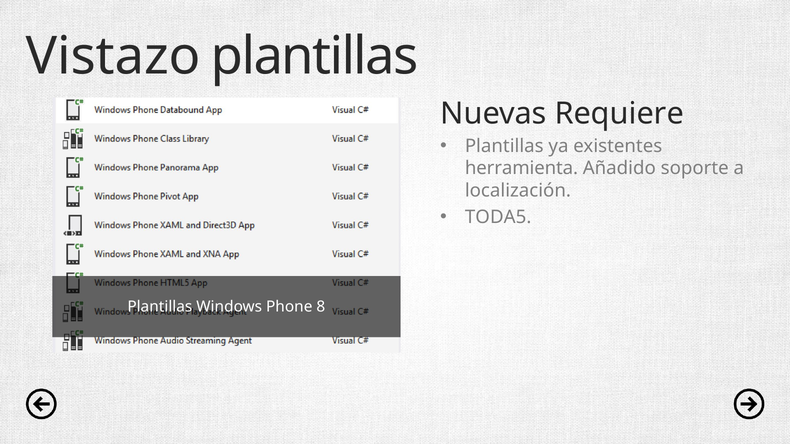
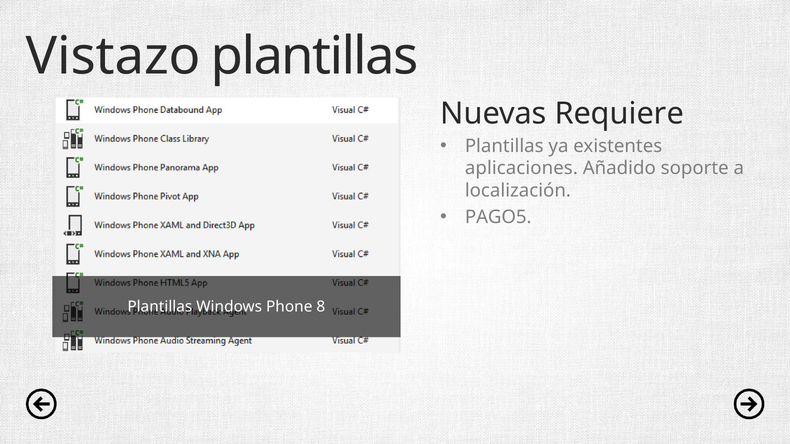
herramienta: herramienta -> aplicaciones (521, 168)
TODA5: TODA5 -> PAGO5 (498, 217)
